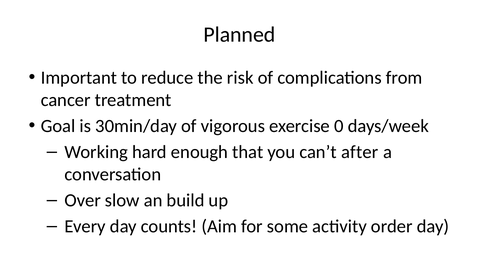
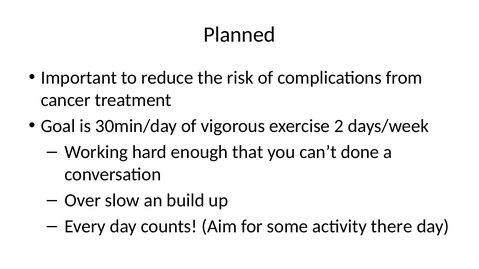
0: 0 -> 2 (339, 126)
after: after -> done (360, 152)
order: order -> there (392, 227)
